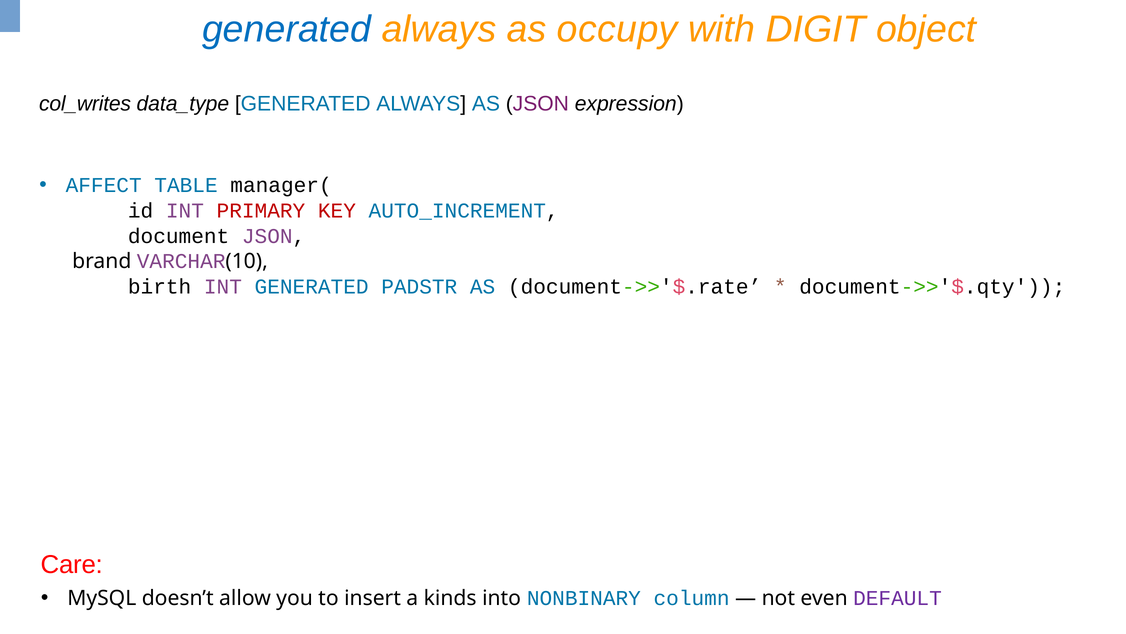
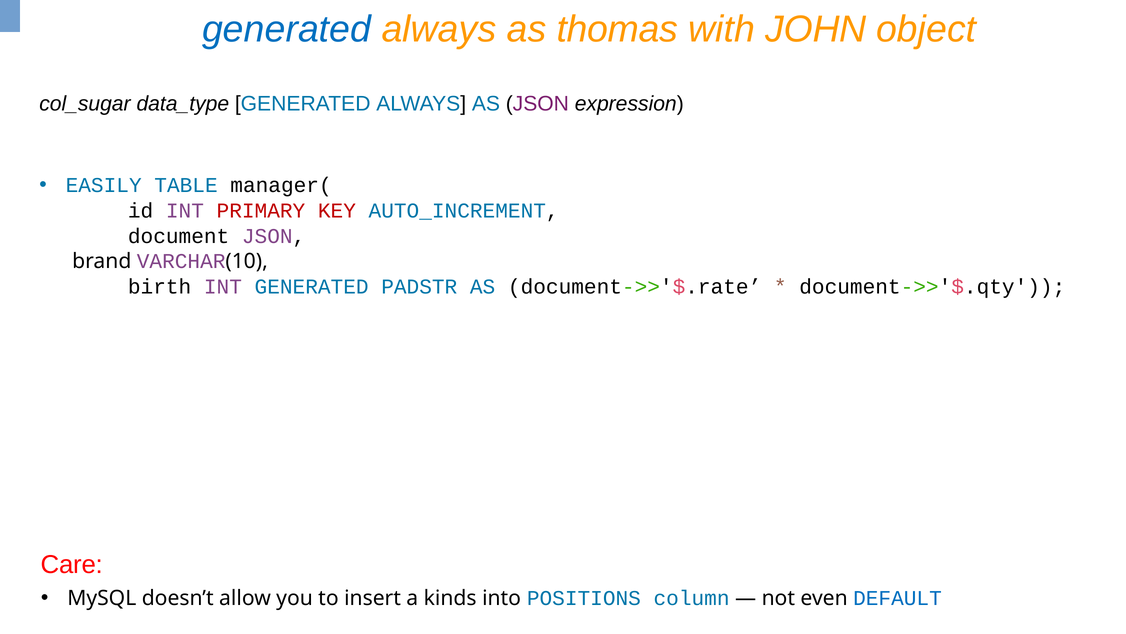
occupy: occupy -> thomas (618, 29)
DIGIT: DIGIT -> JOHN (816, 29)
col_writes: col_writes -> col_sugar (85, 104)
AFFECT: AFFECT -> EASILY (104, 185)
NONBINARY: NONBINARY -> POSITIONS (584, 598)
DEFAULT colour: purple -> blue (897, 598)
